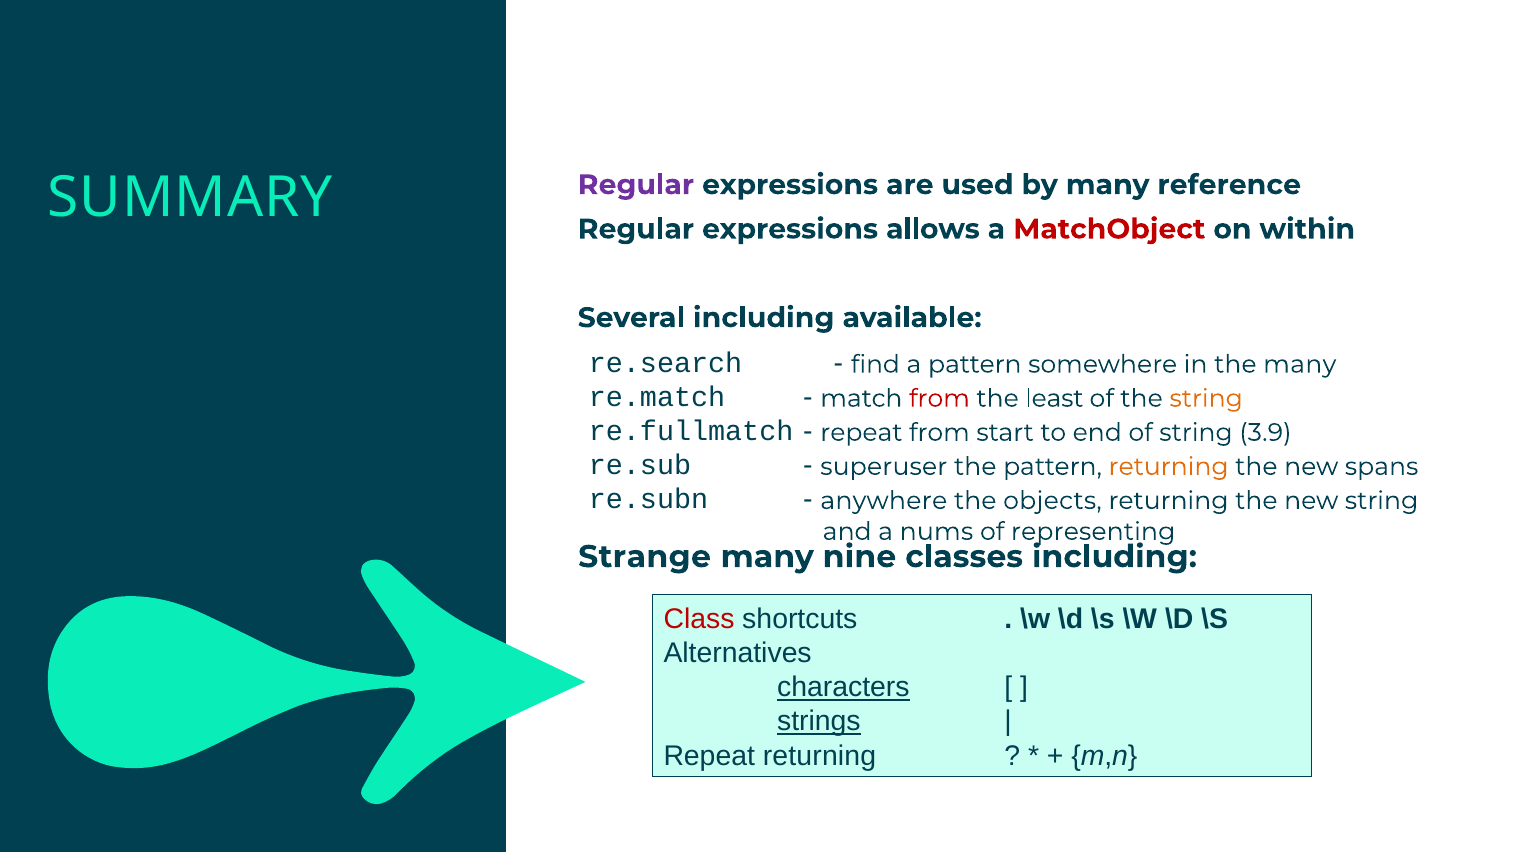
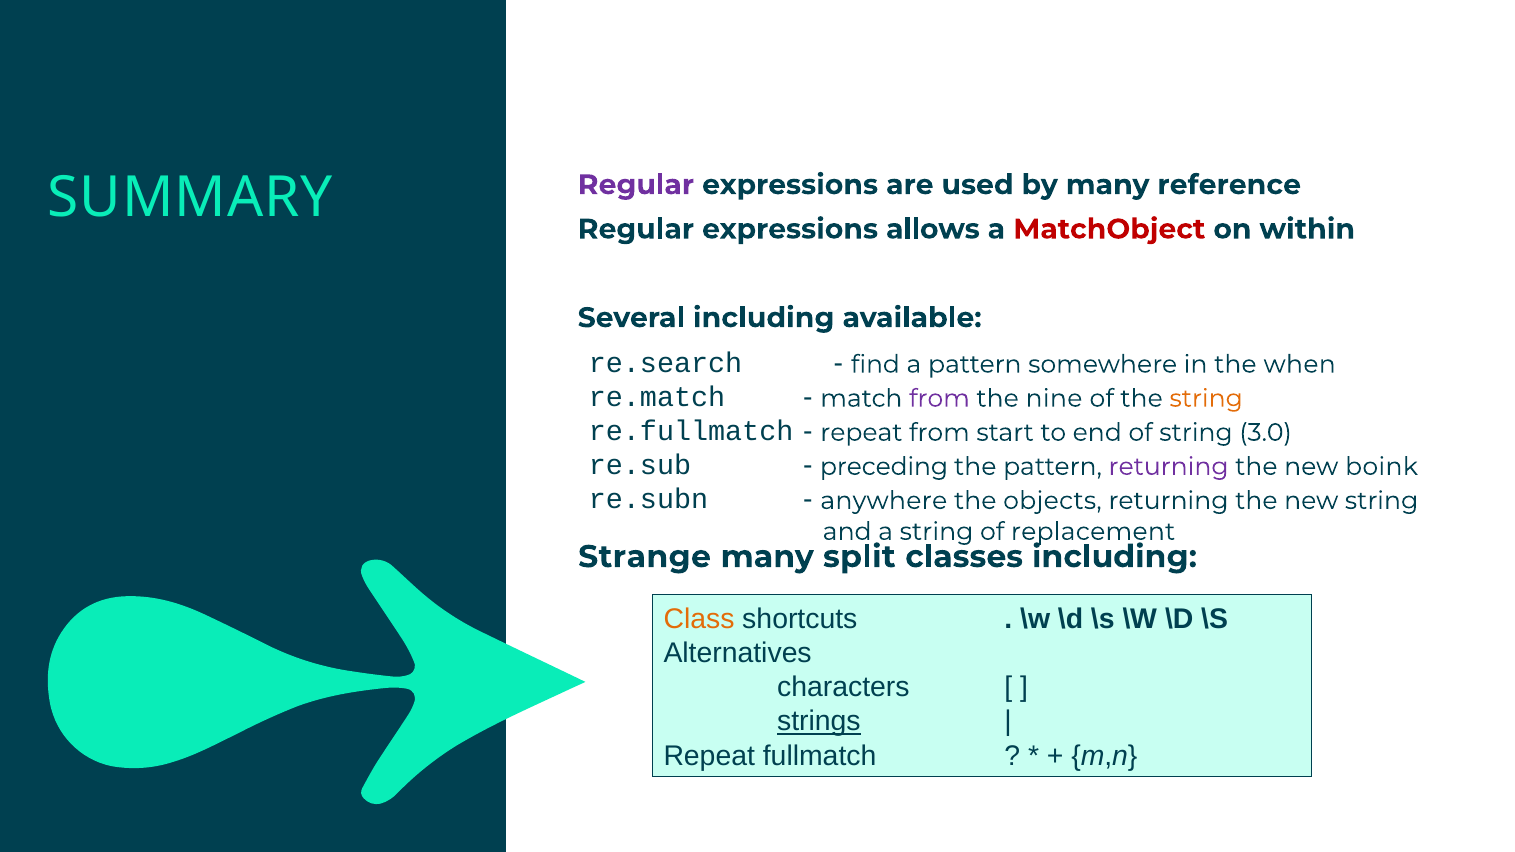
the many: many -> when (1300, 364)
from colour: red -> purple (939, 398)
least: least -> nine (1054, 398)
3.9: 3.9 -> 3.0 (1266, 433)
superuser: superuser -> preceding (884, 467)
returning colour: orange -> purple (1169, 467)
spans: spans -> boink (1381, 467)
a nums: nums -> string (937, 532)
representing: representing -> replacement (1093, 532)
nine: nine -> split (859, 557)
Class colour: red -> orange (699, 619)
characters underline: present -> none (843, 688)
Repeat returning: returning -> fullmatch (820, 756)
